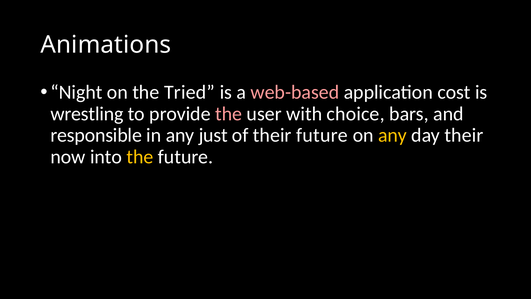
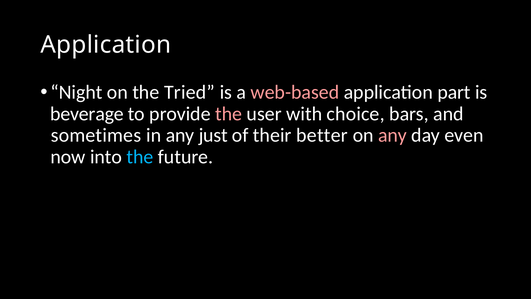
Animations: Animations -> Application (106, 45)
cost: cost -> part (454, 92)
wrestling: wrestling -> beverage (87, 114)
responsible: responsible -> sometimes (96, 135)
their future: future -> better (322, 135)
any colour: yellow -> pink (393, 135)
day their: their -> even (464, 135)
the colour: yellow -> light blue (140, 157)
